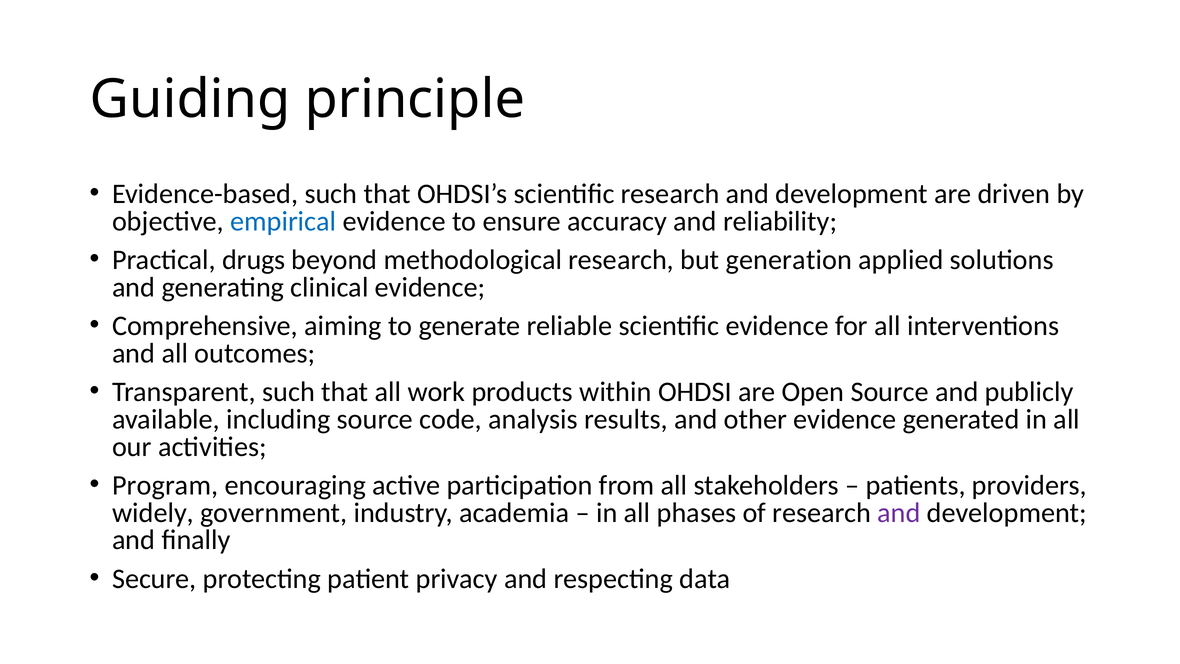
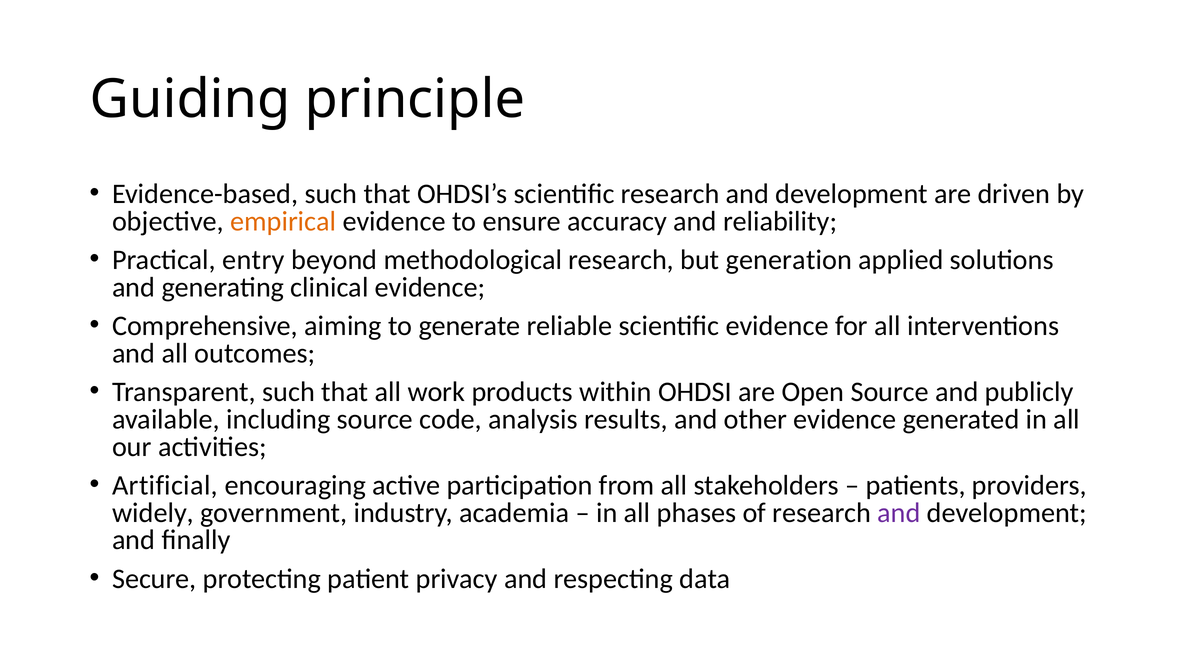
empirical colour: blue -> orange (283, 221)
drugs: drugs -> entry (254, 260)
Program: Program -> Artificial (165, 485)
